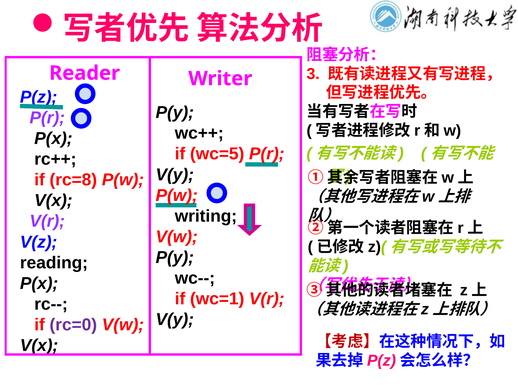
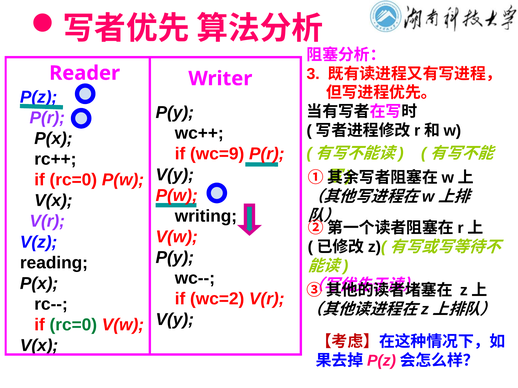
wc=5: wc=5 -> wc=9 (217, 154)
rc=8: rc=8 -> rc=0 (73, 180)
wc=1: wc=1 -> wc=2 (217, 299)
rc=0 colour: purple -> green (73, 325)
